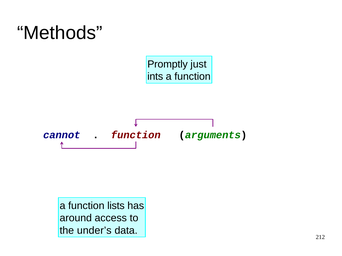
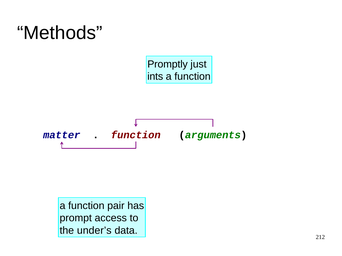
cannot: cannot -> matter (62, 135)
lists: lists -> pair (116, 206)
around: around -> prompt (76, 218)
